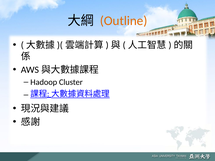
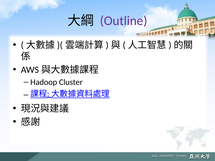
Outline colour: orange -> purple (124, 21)
